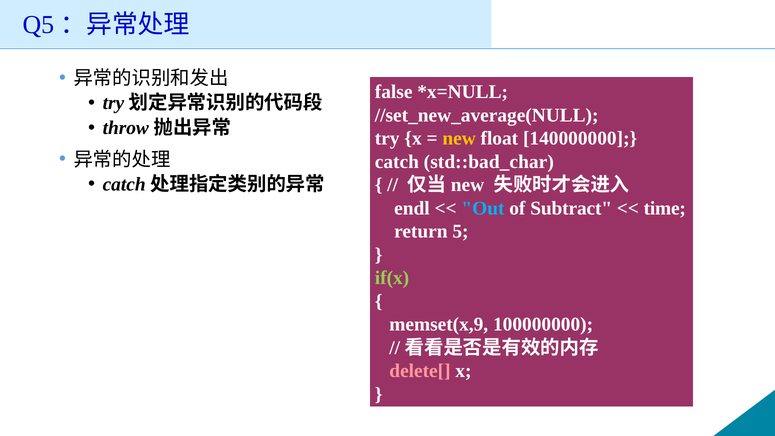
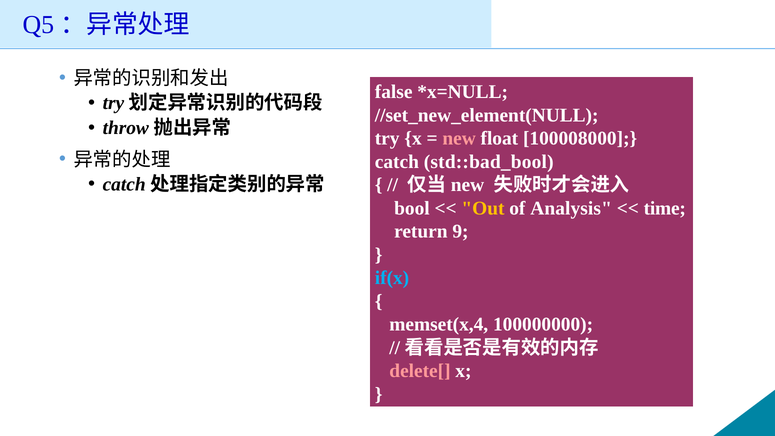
//set_new_average(NULL: //set_new_average(NULL -> //set_new_element(NULL (487, 115)
new colour: yellow -> pink (459, 138)
140000000: 140000000 -> 100008000 (580, 138)
std::bad_char: std::bad_char -> std::bad_bool (489, 162)
endl: endl -> bool (412, 208)
Out colour: light blue -> yellow (483, 208)
Subtract: Subtract -> Analysis (571, 208)
5: 5 -> 9 (460, 231)
if(x colour: light green -> light blue (392, 278)
memset(x,9: memset(x,9 -> memset(x,4 (439, 324)
